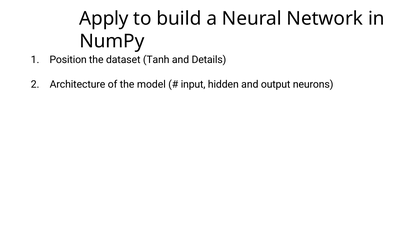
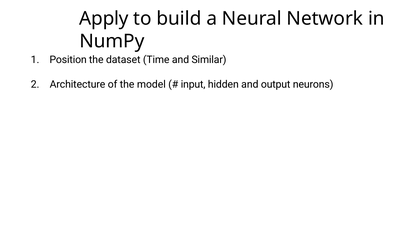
Tanh: Tanh -> Time (156, 60)
Details: Details -> Similar (209, 60)
